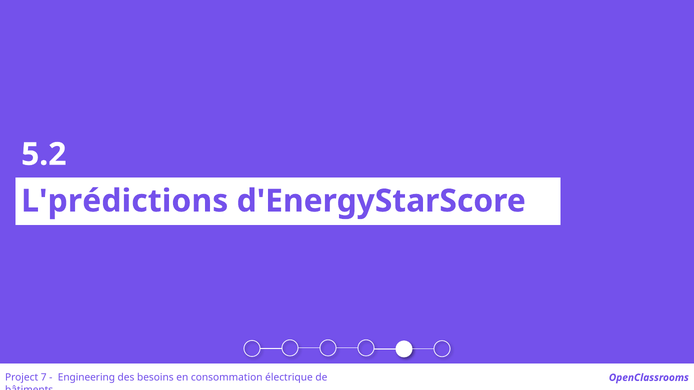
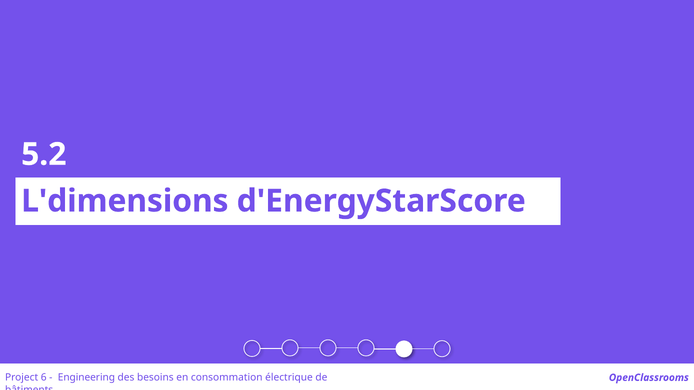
L'prédictions: L'prédictions -> L'dimensions (125, 201)
7: 7 -> 6 (44, 378)
